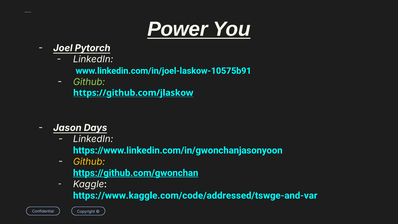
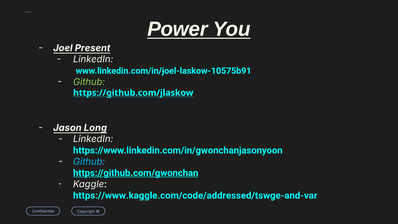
Pytorch: Pytorch -> Present (93, 48)
Days: Days -> Long (95, 128)
Github colour: yellow -> light blue (89, 162)
